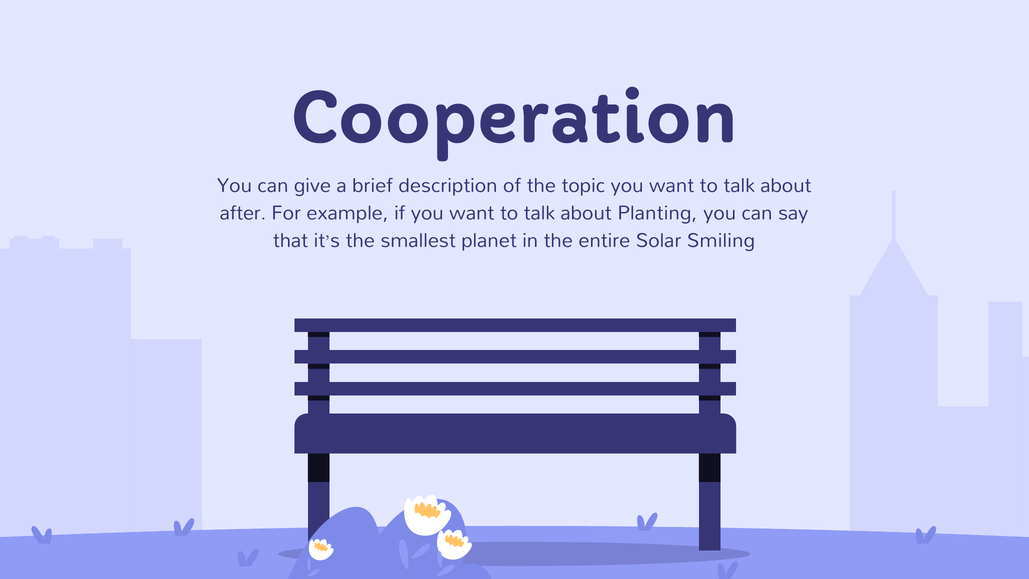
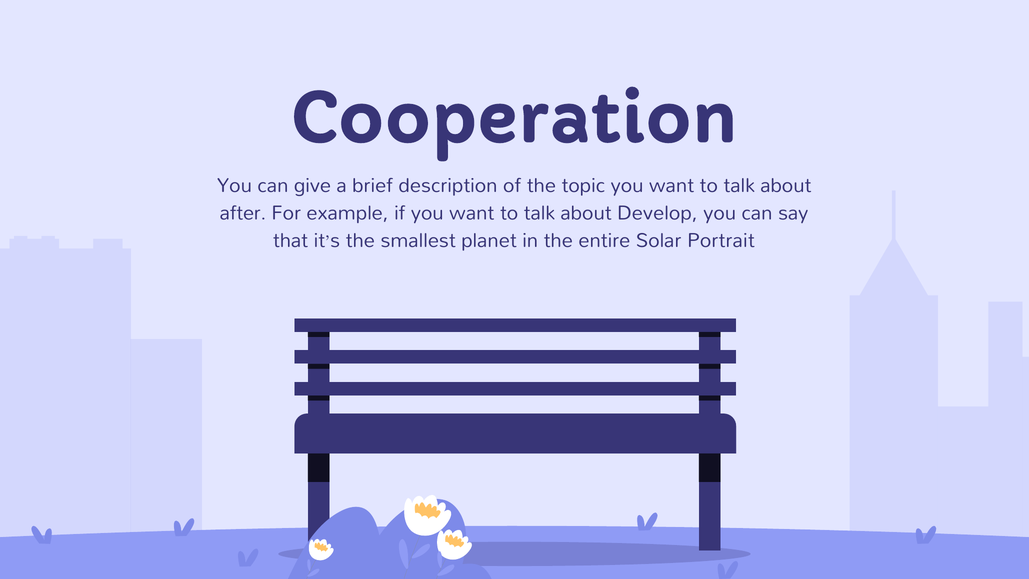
Planting: Planting -> Develop (657, 213)
Smiling: Smiling -> Portrait (721, 241)
